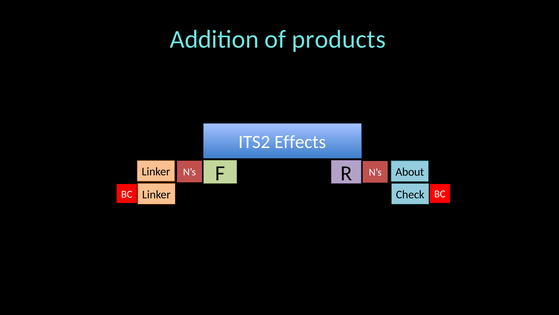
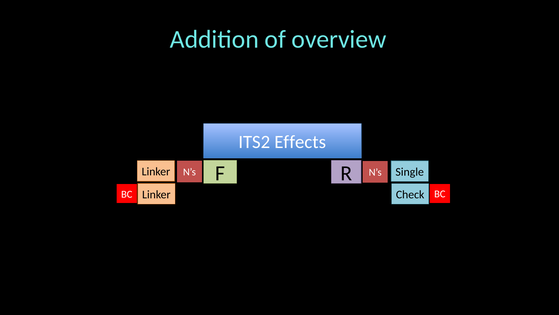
products: products -> overview (339, 39)
About: About -> Single (410, 172)
